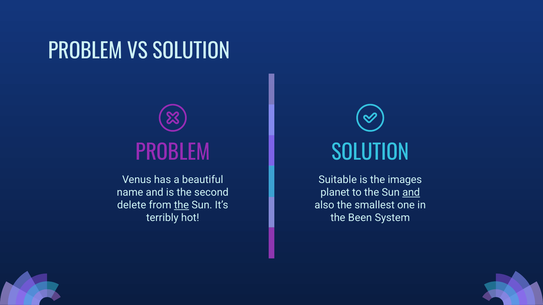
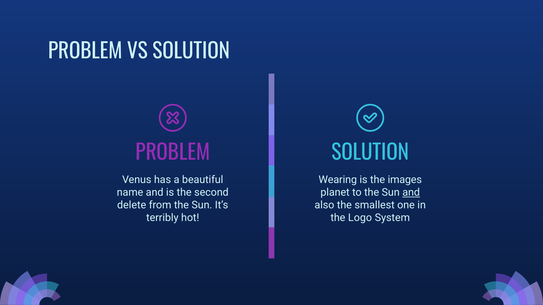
Suitable: Suitable -> Wearing (338, 180)
the underline: present -> none (181, 205)
Been: Been -> Logo (360, 218)
